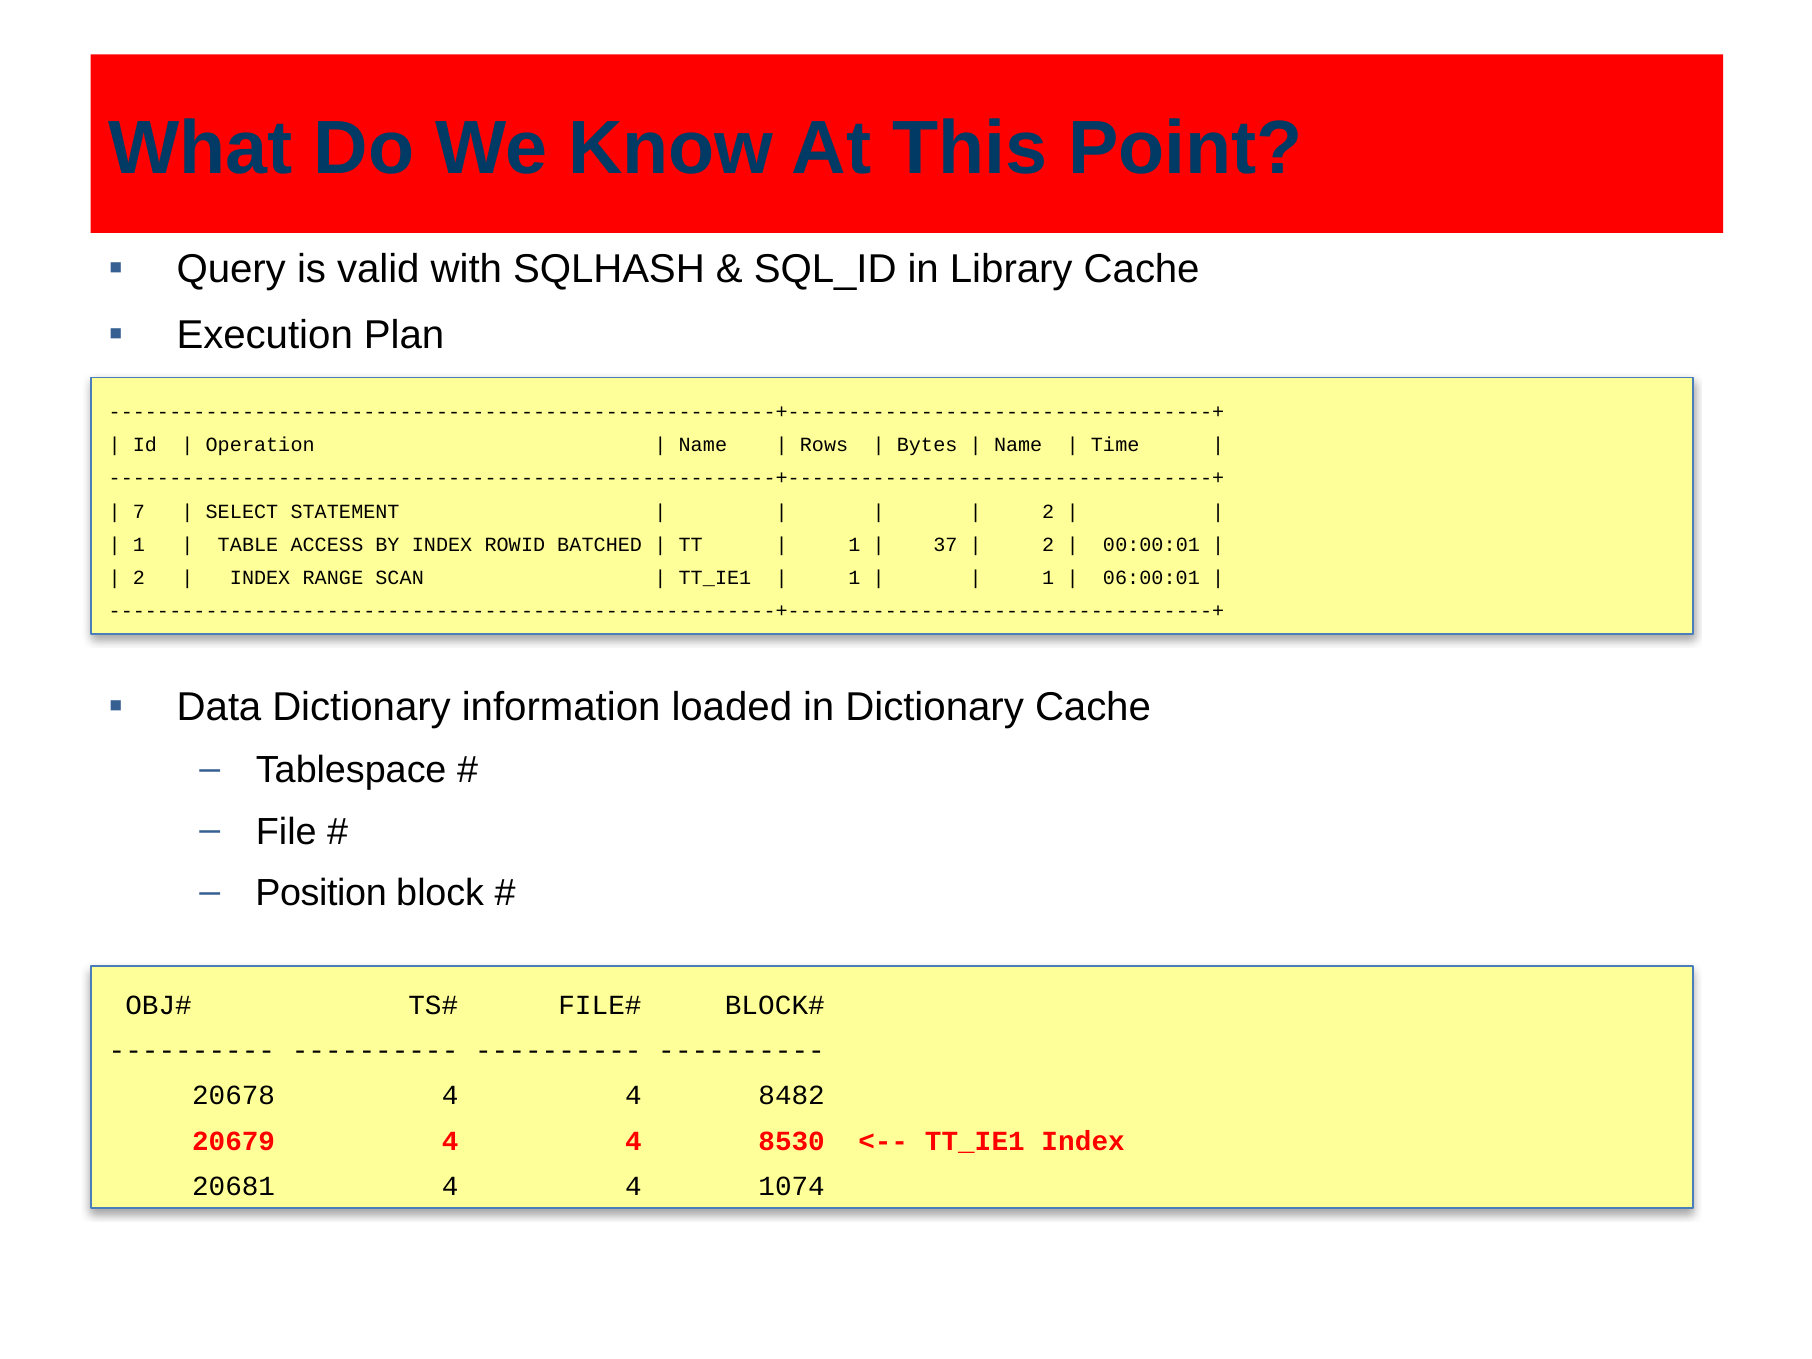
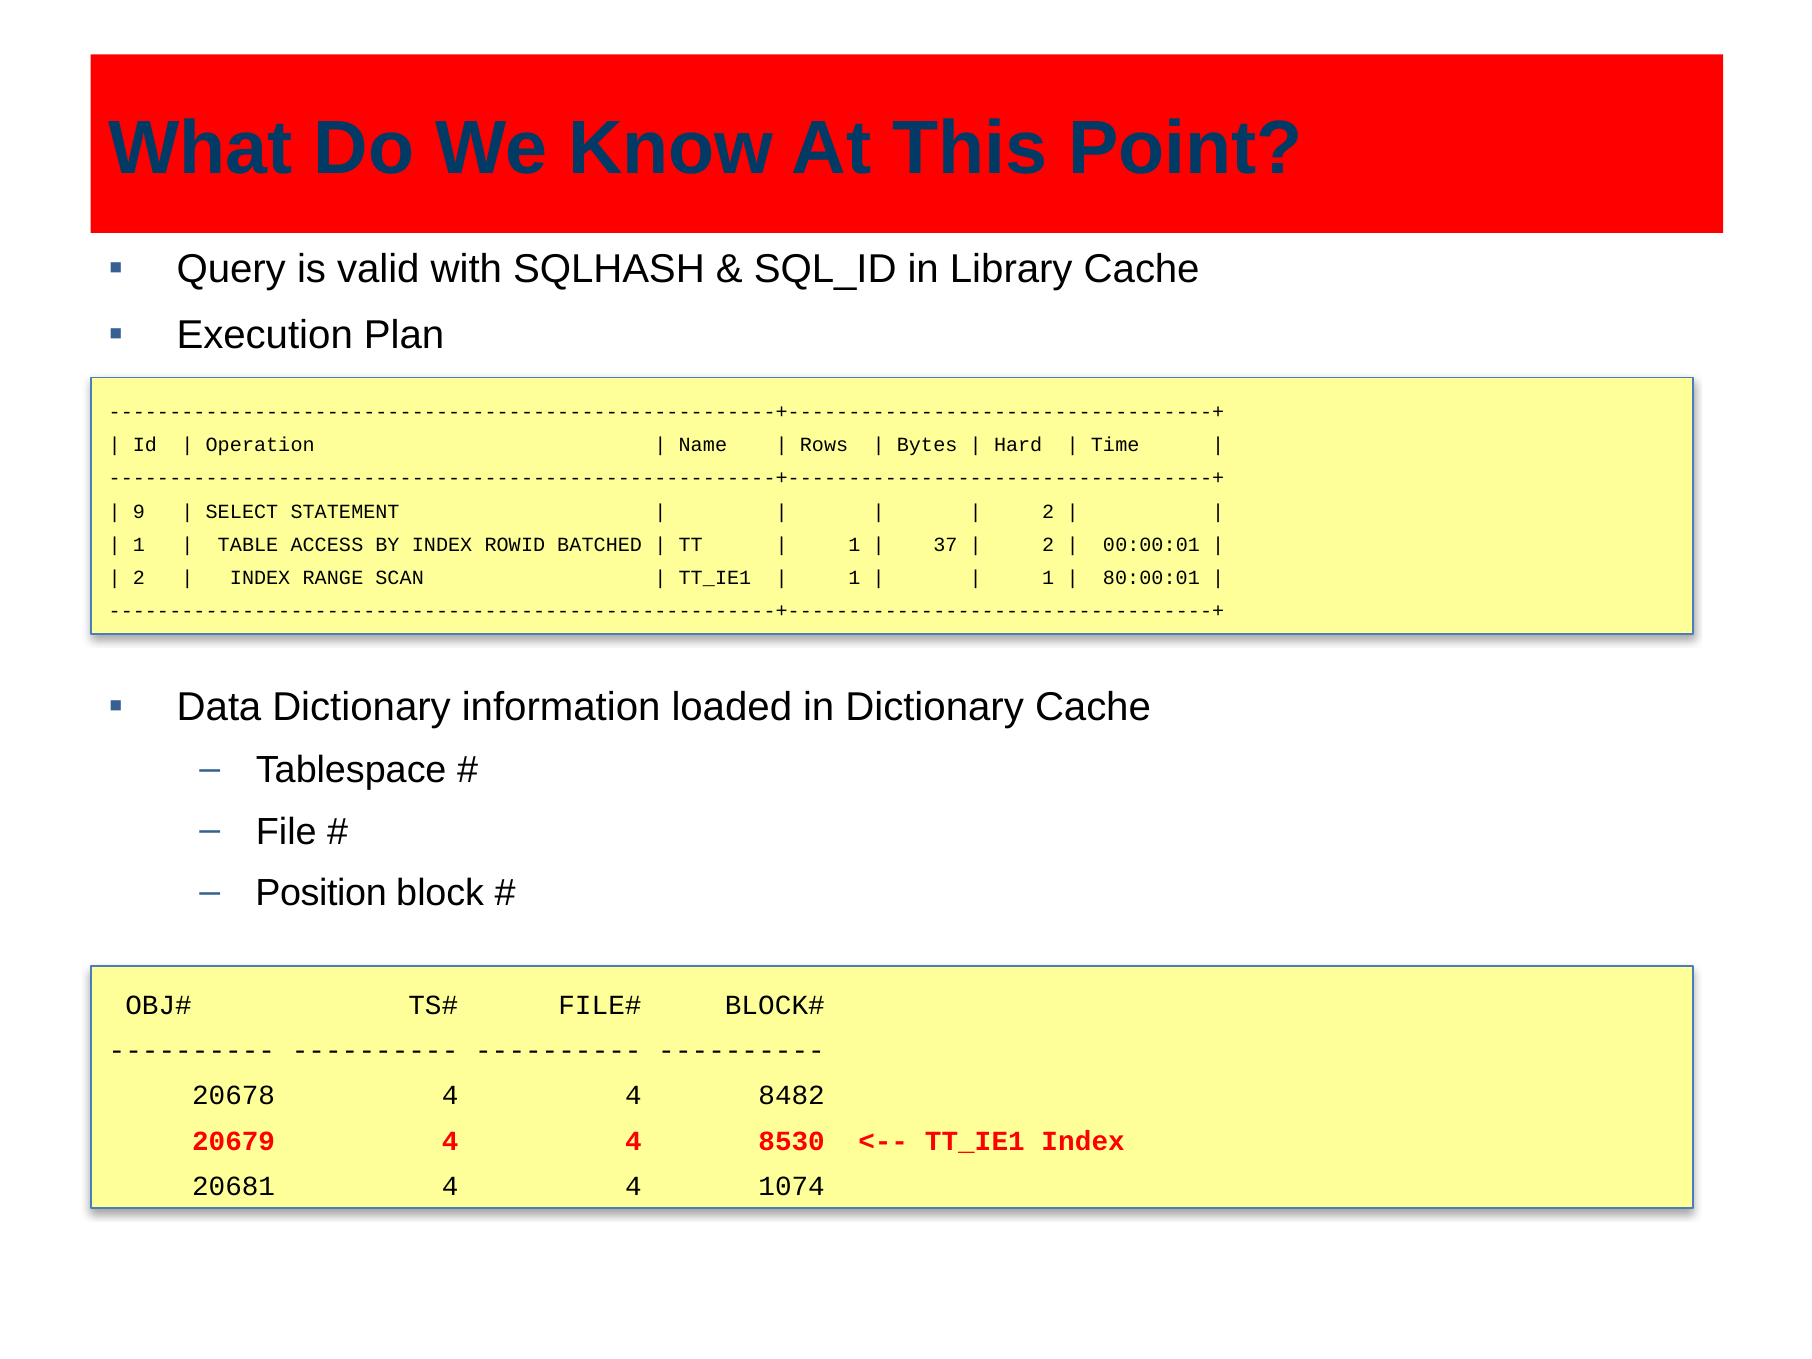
Name: Name -> Hard (1018, 445)
7: 7 -> 9 (139, 511)
06:00:01: 06:00:01 -> 80:00:01 (1151, 578)
